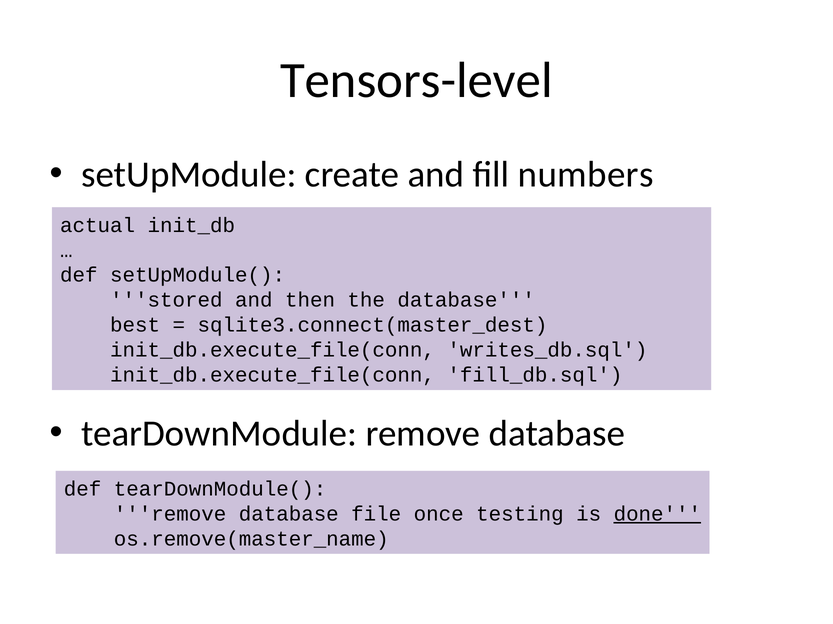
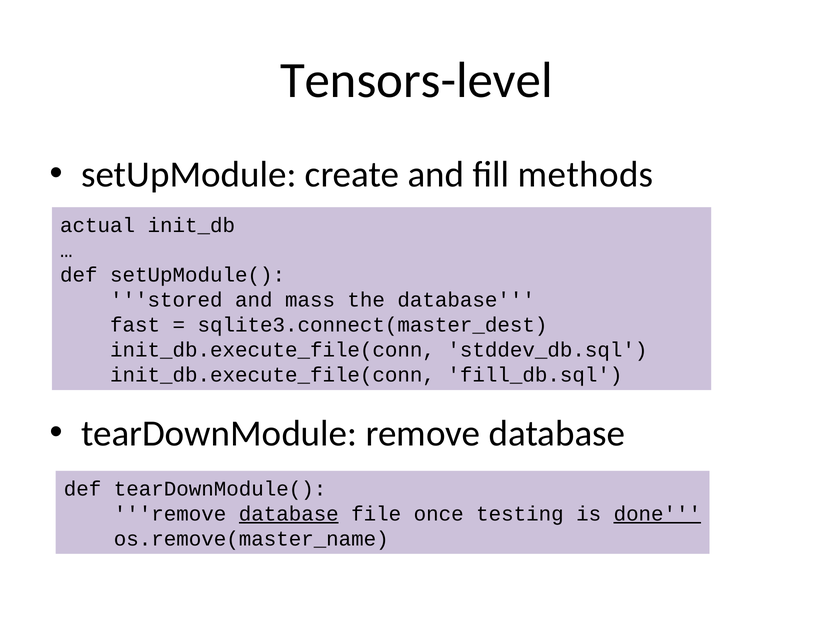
numbers: numbers -> methods (586, 175)
then: then -> mass (310, 300)
best: best -> fast (135, 325)
writes_db.sql: writes_db.sql -> stddev_db.sql (547, 350)
database underline: none -> present (289, 514)
